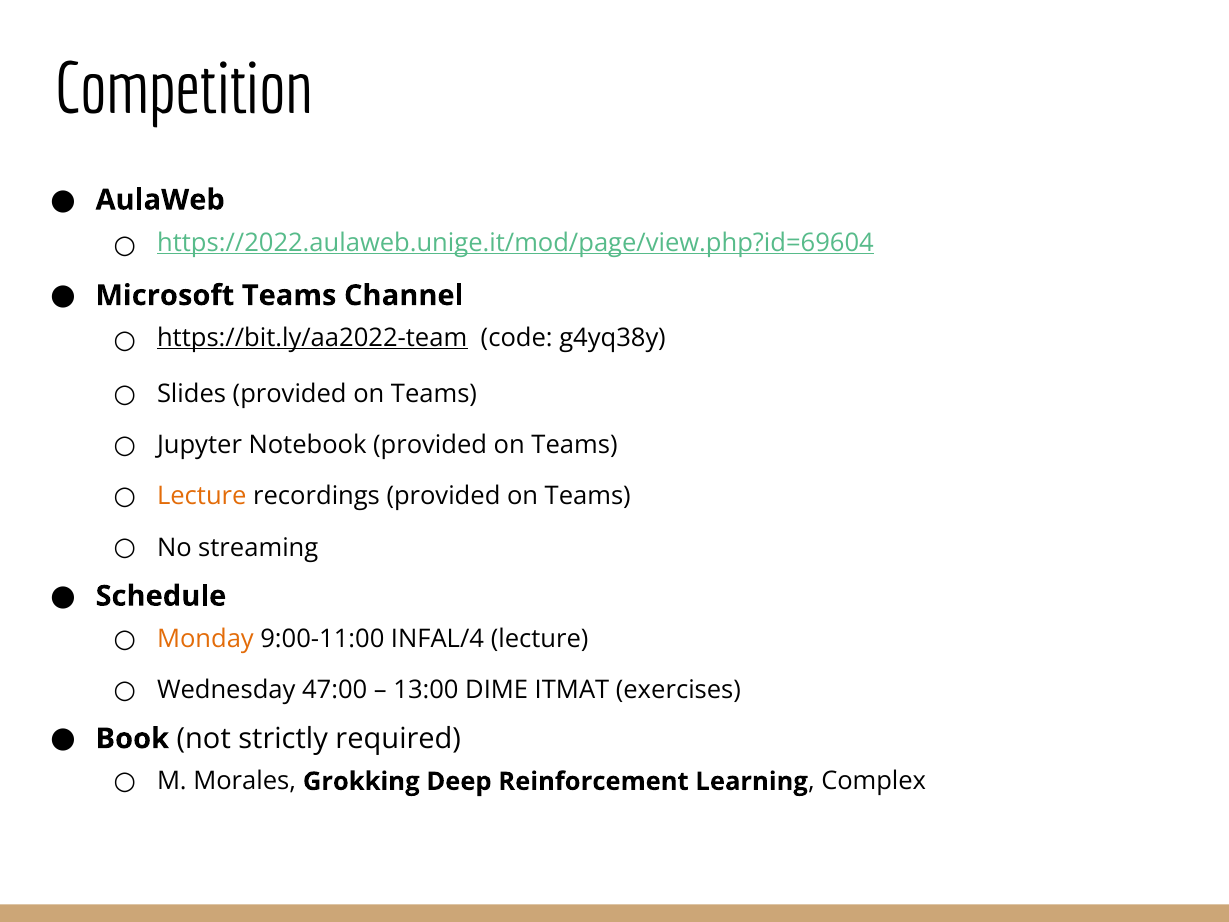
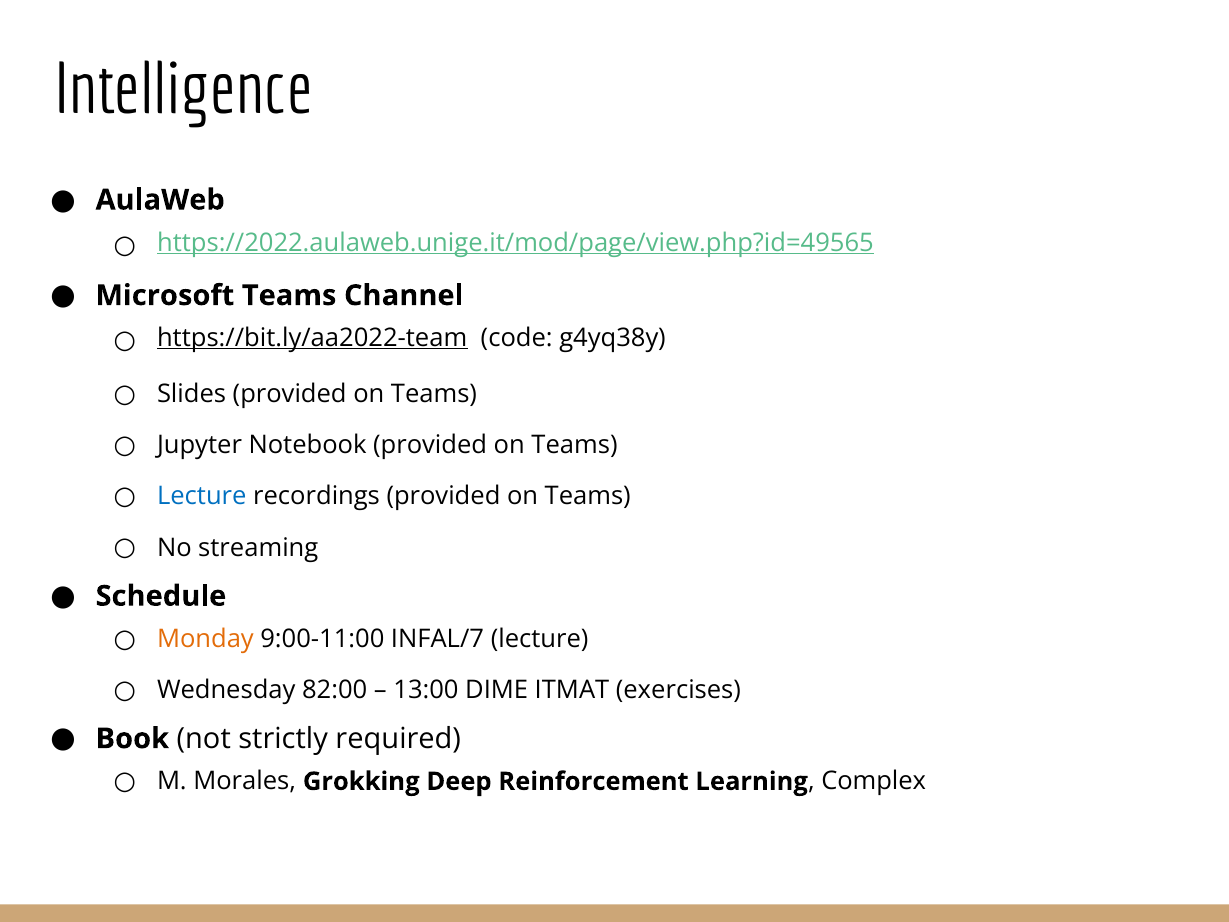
Competition: Competition -> Intelligence (183, 90)
https://2022.aulaweb.unige.it/mod/page/view.php?id=69604: https://2022.aulaweb.unige.it/mod/page/view.php?id=69604 -> https://2022.aulaweb.unige.it/mod/page/view.php?id=49565 (515, 243)
Lecture colour: orange -> blue (202, 496)
INFAL/4: INFAL/4 -> INFAL/7 (437, 639)
47:00: 47:00 -> 82:00 (335, 690)
